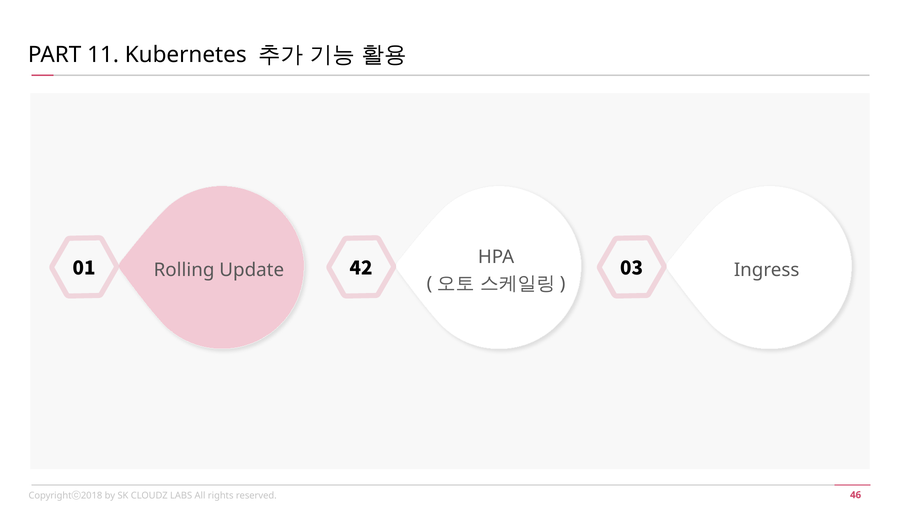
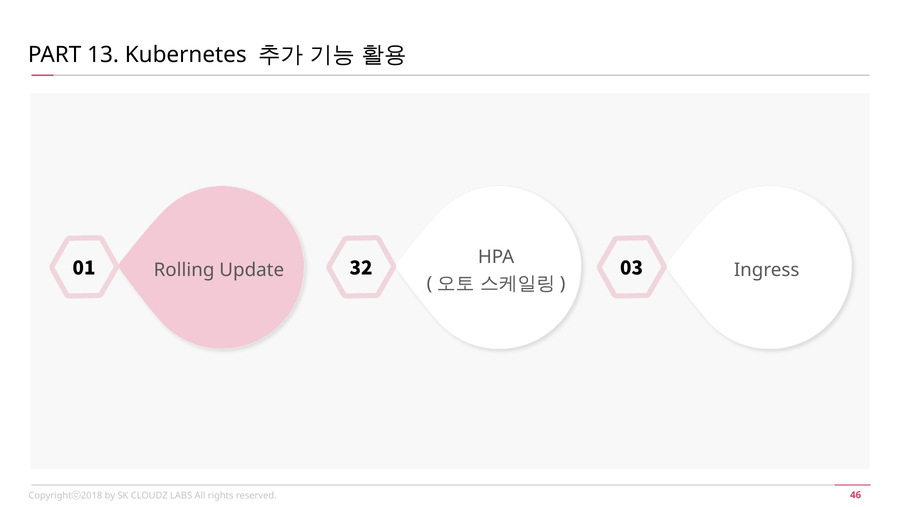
11: 11 -> 13 (103, 55)
42: 42 -> 32 (361, 268)
